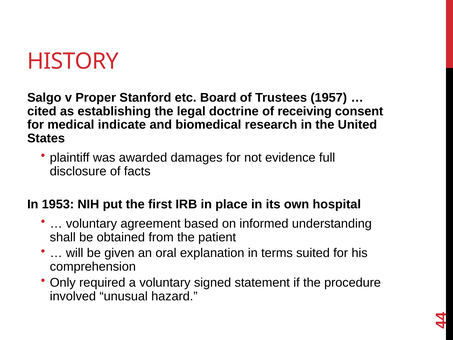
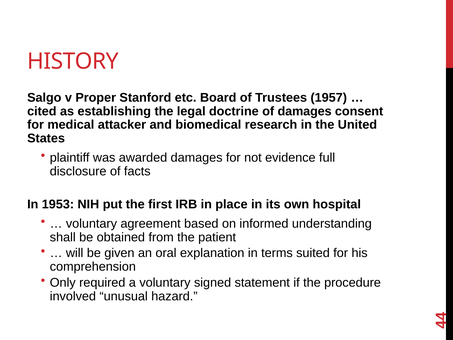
of receiving: receiving -> damages (305, 111)
indicate: indicate -> attacker (122, 125)
